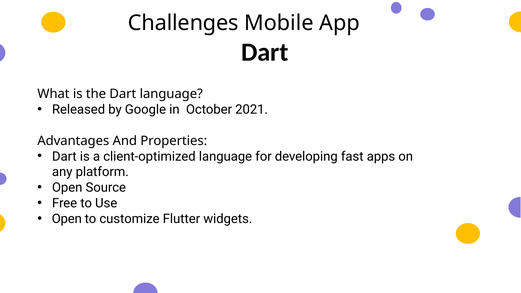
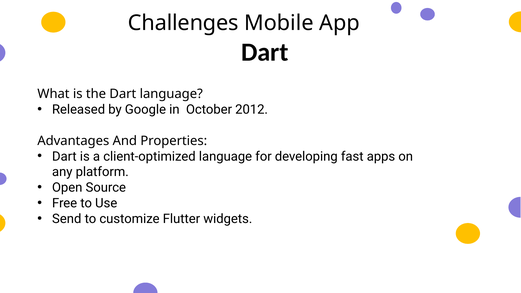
2021: 2021 -> 2012 (252, 110)
Open: Open -> Send (67, 219)
